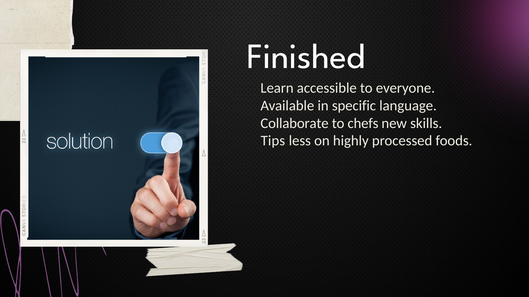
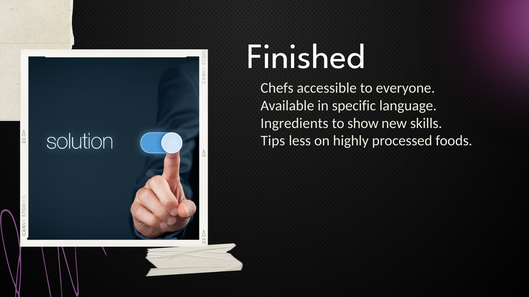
Learn: Learn -> Chefs (277, 88)
Collaborate: Collaborate -> Ingredients (294, 123)
chefs: chefs -> show (363, 123)
